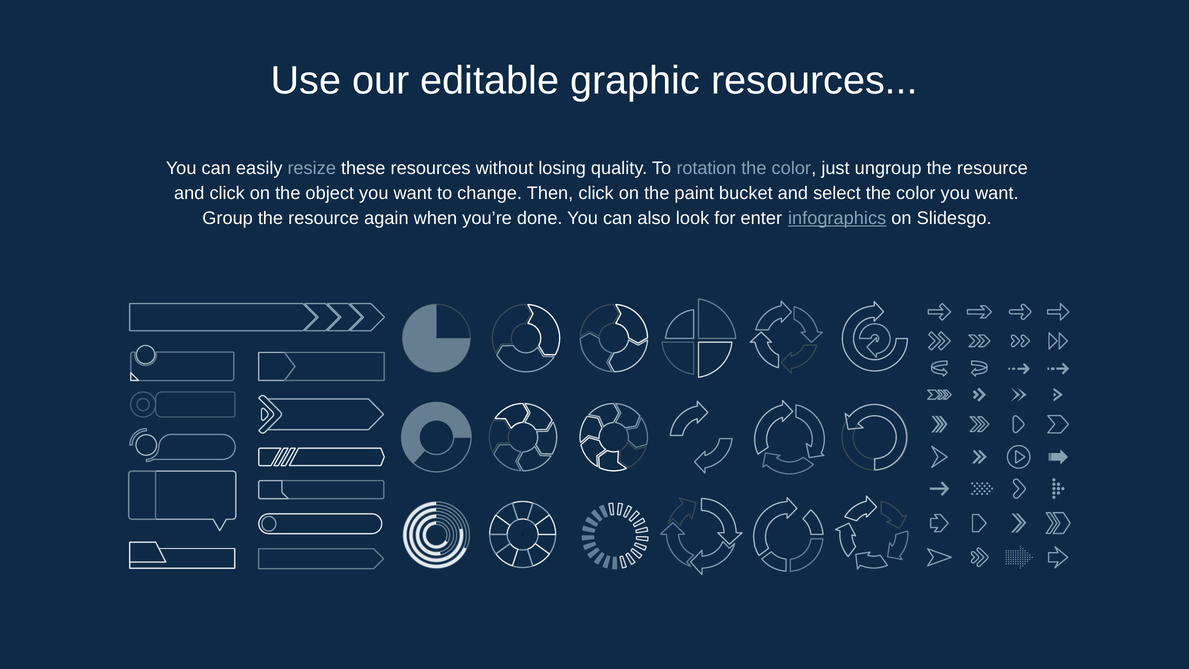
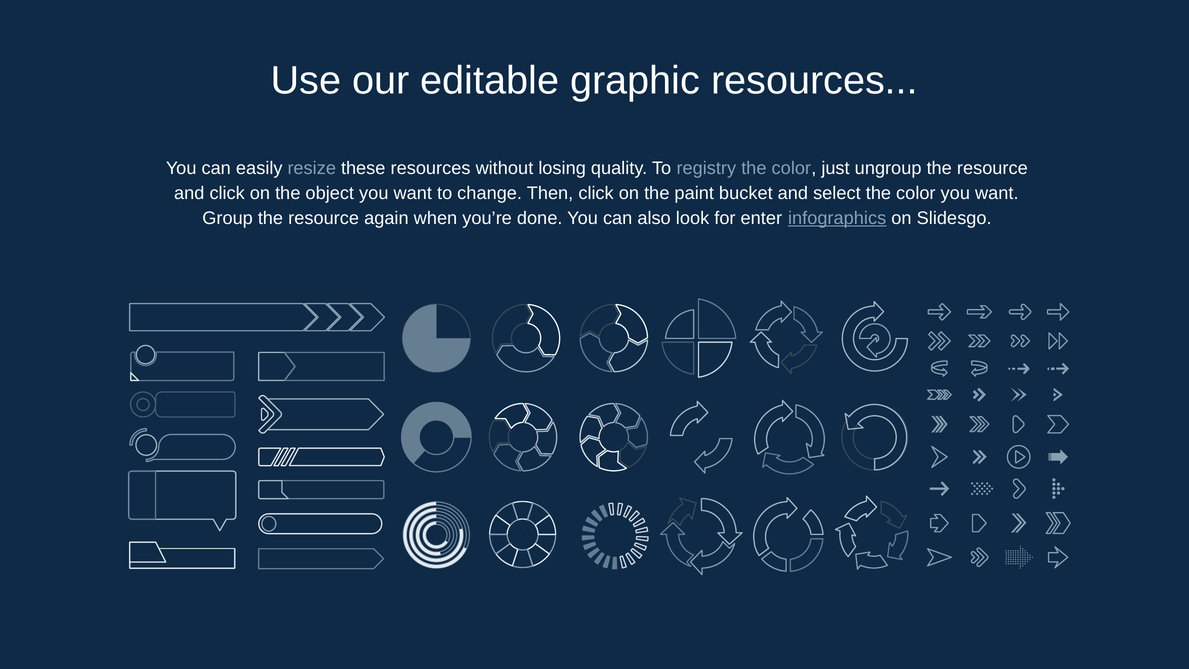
rotation: rotation -> registry (706, 168)
